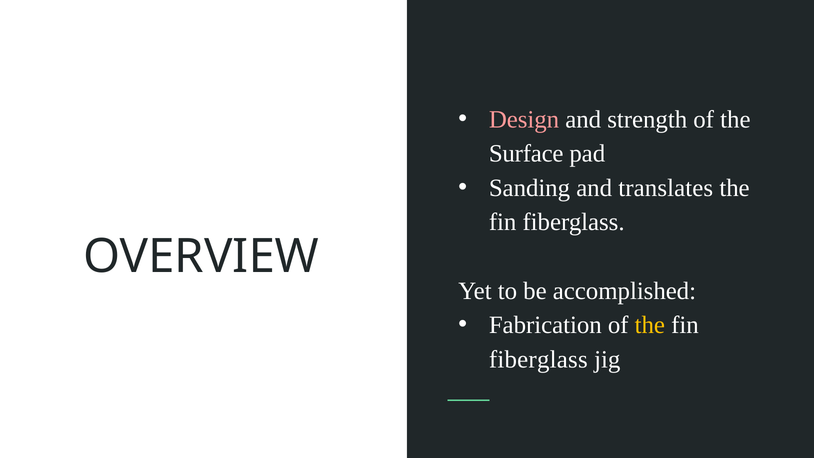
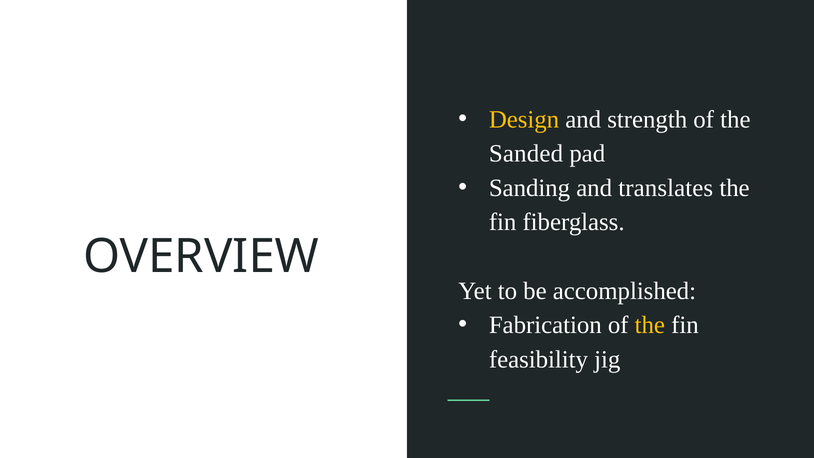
Design colour: pink -> yellow (524, 119)
Surface: Surface -> Sanded (526, 154)
fiberglass: fiberglass -> feasibility (538, 359)
